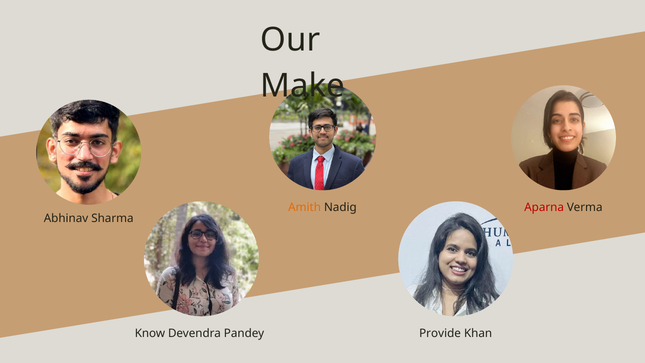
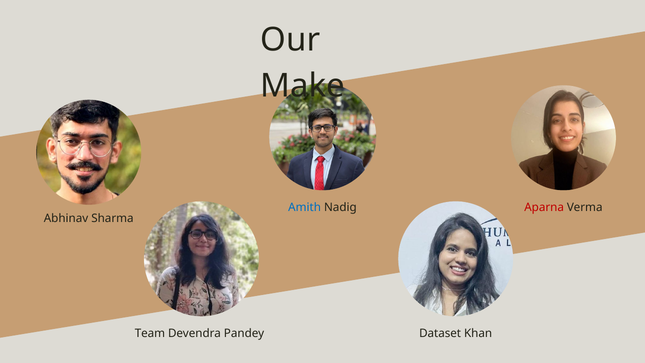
Amith colour: orange -> blue (305, 207)
Know: Know -> Team (150, 333)
Provide: Provide -> Dataset (440, 333)
